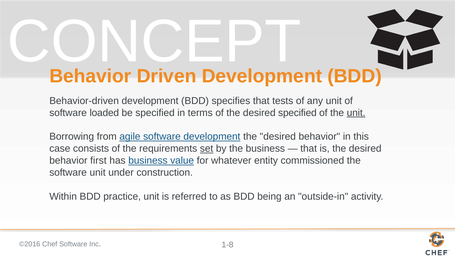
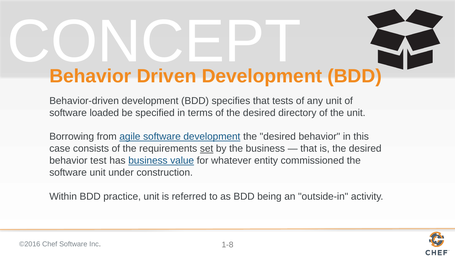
desired specified: specified -> directory (297, 113)
unit underline: present -> none (356, 113)
first: first -> test (98, 161)
